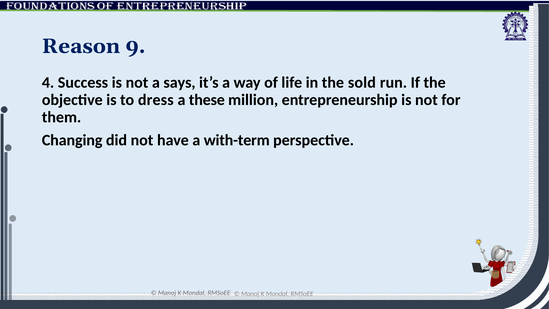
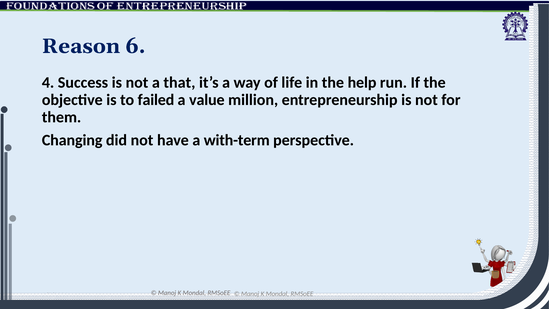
9: 9 -> 6 (135, 46)
says: says -> that (179, 83)
sold: sold -> help (362, 83)
dress: dress -> failed (156, 100)
these: these -> value (207, 100)
